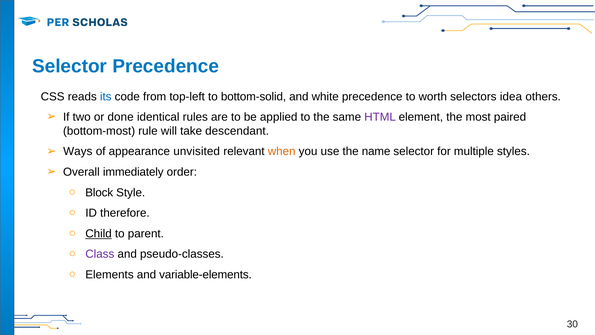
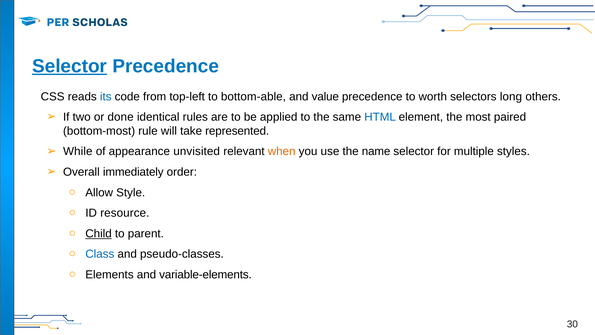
Selector underline: none -> present (70, 66)
bottom-solid: bottom-solid -> bottom-able (253, 96)
white: white -> value (325, 96)
idea: idea -> long (511, 96)
HTML colour: purple -> blue (380, 117)
descendant: descendant -> represented (237, 131)
Ways: Ways -> While (78, 151)
Block: Block -> Allow (99, 192)
therefore: therefore -> resource (125, 213)
Class colour: purple -> blue (100, 254)
